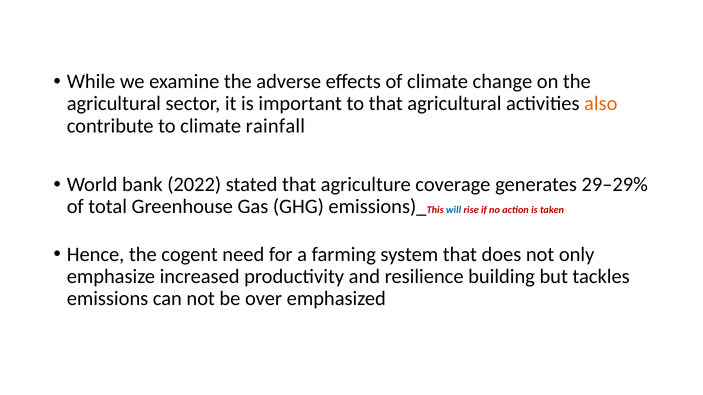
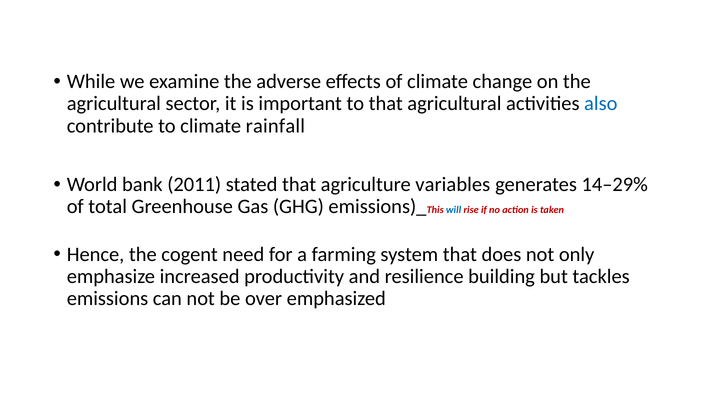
also colour: orange -> blue (601, 104)
2022: 2022 -> 2011 (194, 185)
coverage: coverage -> variables (453, 185)
29–29%: 29–29% -> 14–29% (615, 185)
